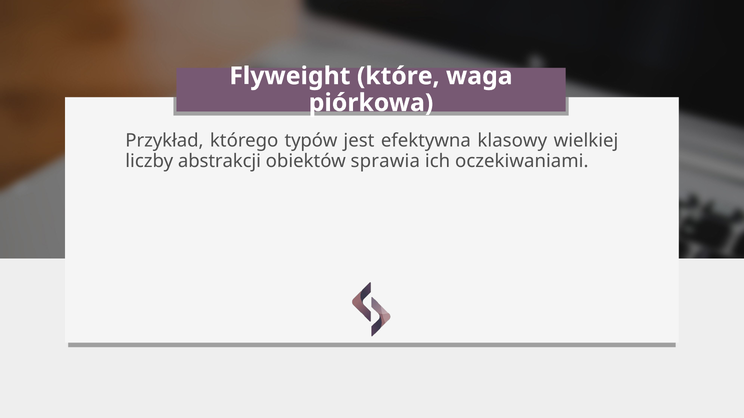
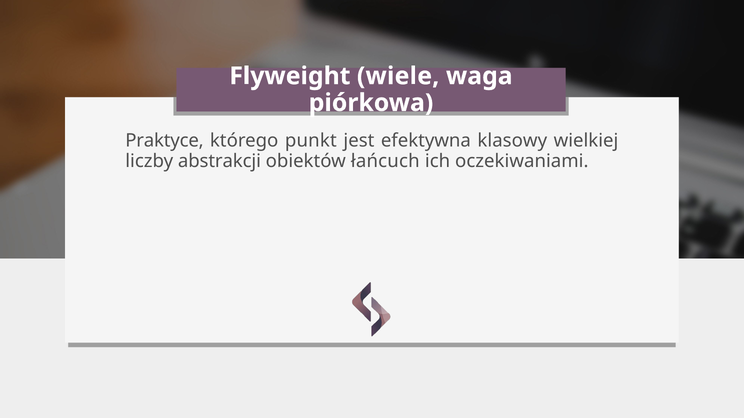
które: które -> wiele (398, 76)
Przykład: Przykład -> Praktyce (164, 141)
typów: typów -> punkt (311, 141)
sprawia: sprawia -> łańcuch (385, 161)
